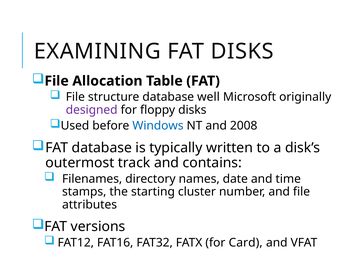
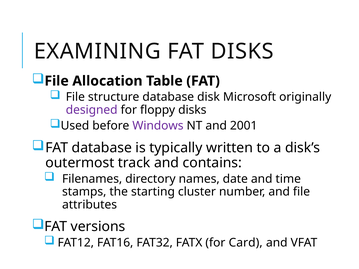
well: well -> disk (208, 97)
Windows colour: blue -> purple (158, 126)
2008: 2008 -> 2001 (244, 126)
